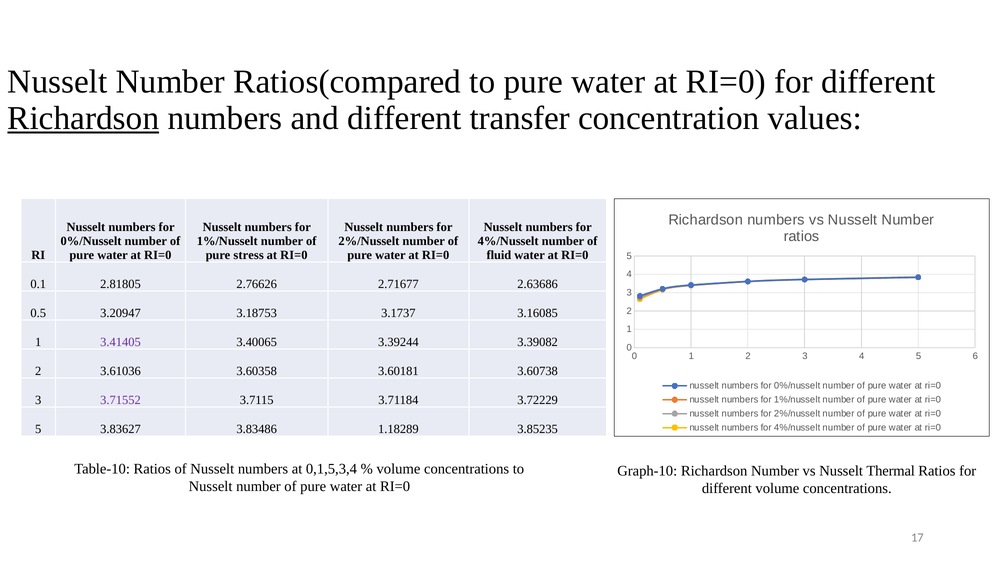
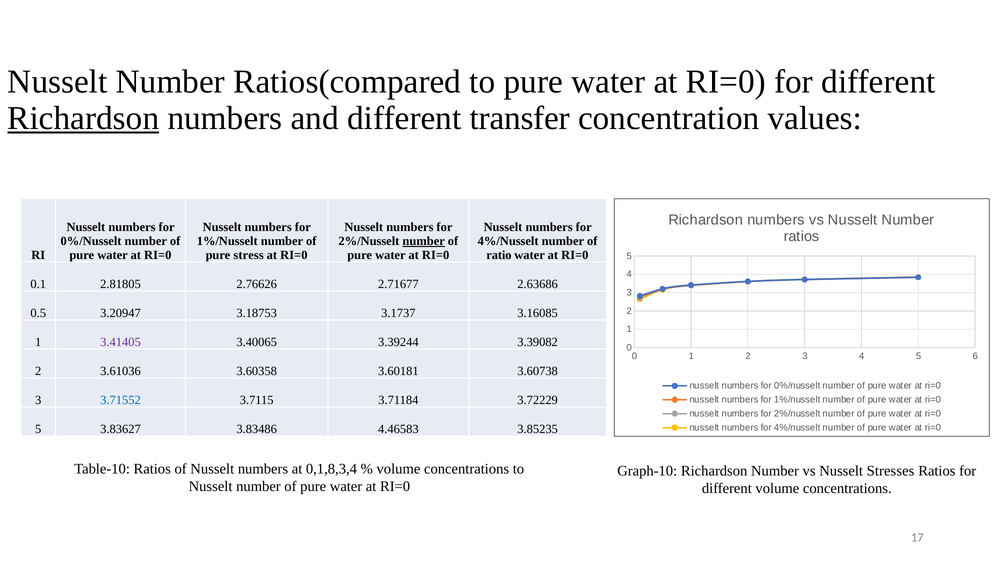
number underline: none -> present (424, 241)
fluid: fluid -> ratio (499, 255)
3.71552 colour: purple -> blue (120, 400)
1.18289: 1.18289 -> 4.46583 (398, 429)
0,1,5,3,4: 0,1,5,3,4 -> 0,1,8,3,4 (331, 469)
Thermal: Thermal -> Stresses (891, 470)
